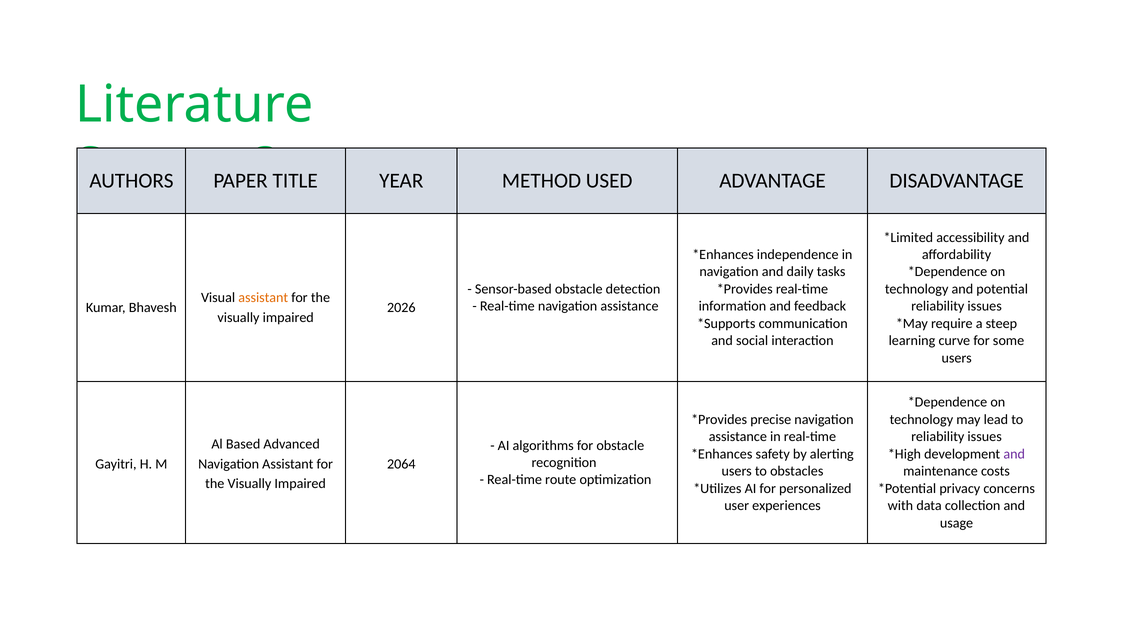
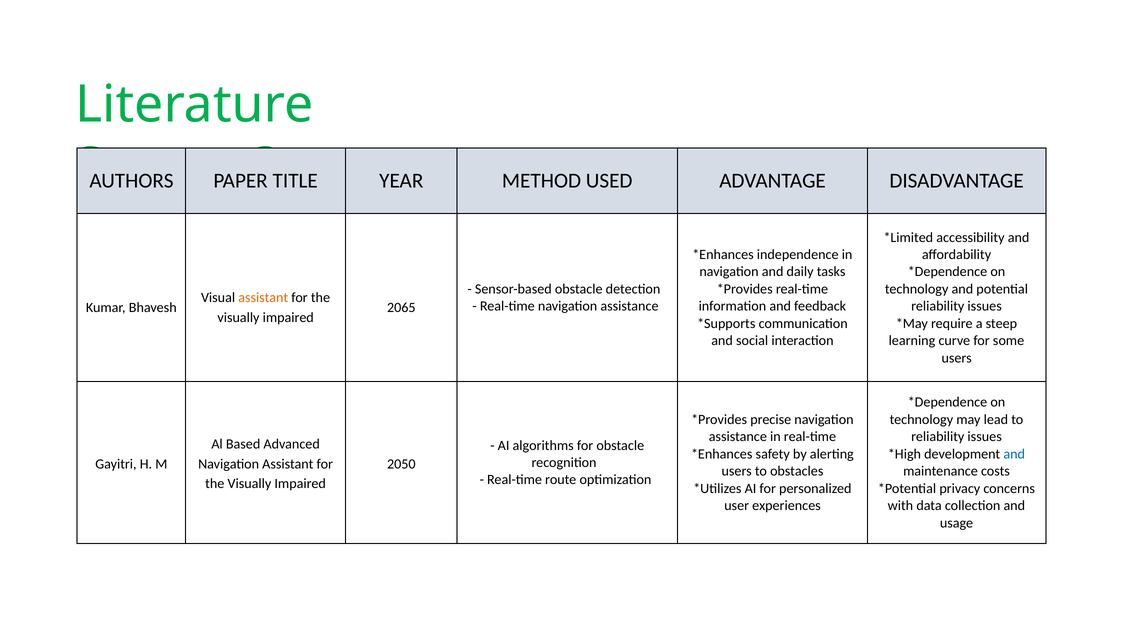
2026: 2026 -> 2065 (401, 308)
and colour: purple -> blue (1014, 454)
2064: 2064 -> 2050 (401, 464)
